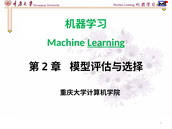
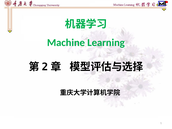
Learning underline: present -> none (106, 43)
